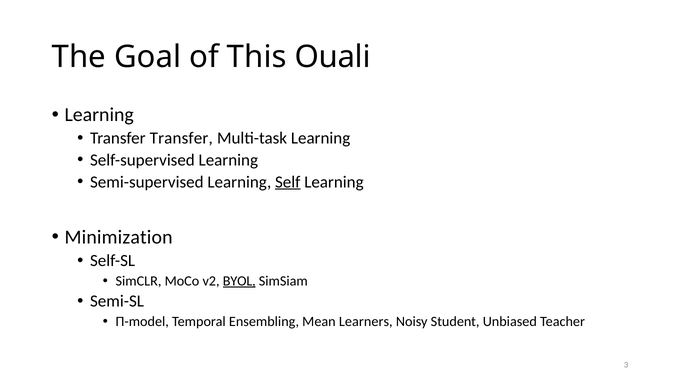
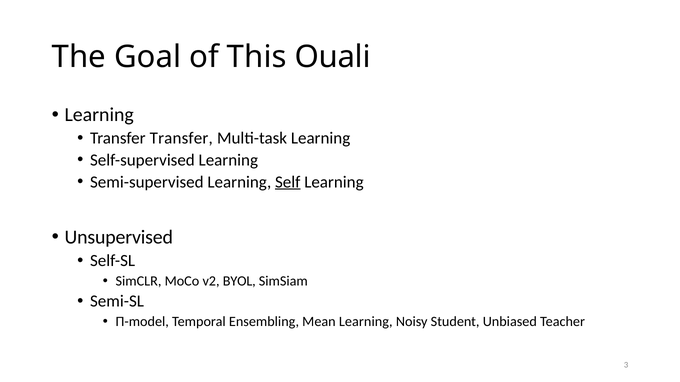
Minimization: Minimization -> Unsupervised (119, 238)
BYOL underline: present -> none (239, 281)
Mean Learners: Learners -> Learning (366, 322)
